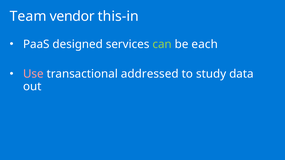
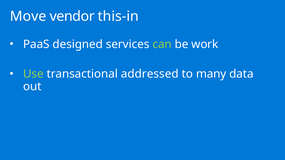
Team: Team -> Move (28, 16)
each: each -> work (205, 44)
Use colour: pink -> light green (33, 74)
study: study -> many (211, 74)
